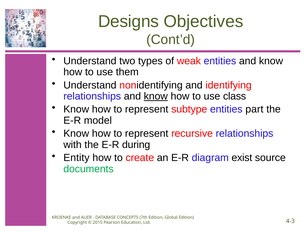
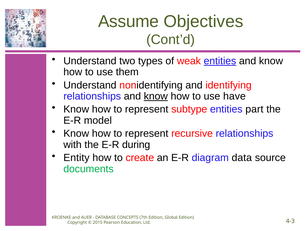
Designs: Designs -> Assume (128, 21)
entities underline: none -> present (220, 61)
class: class -> have (234, 96)
exist: exist -> data (242, 158)
